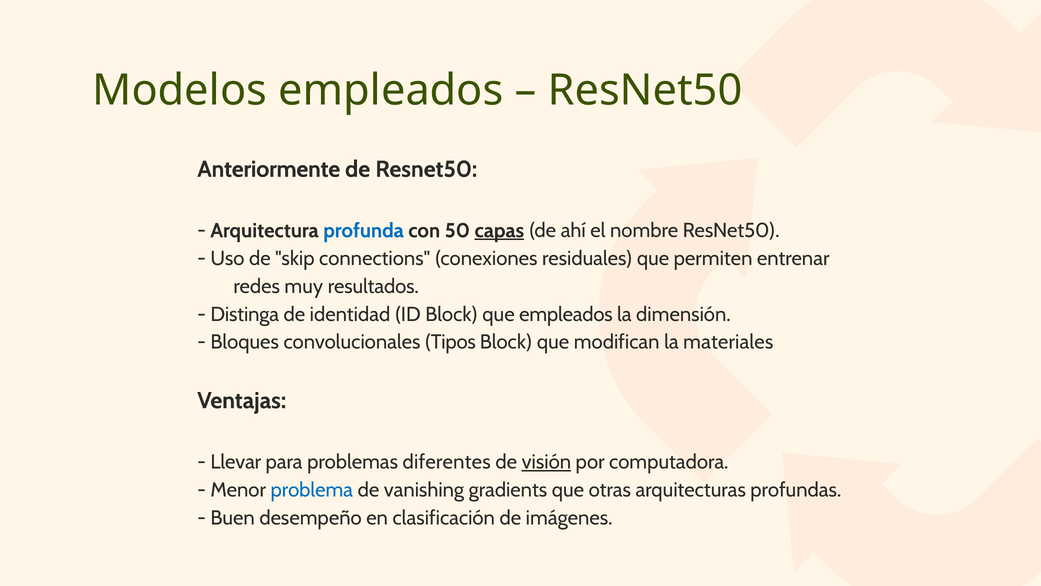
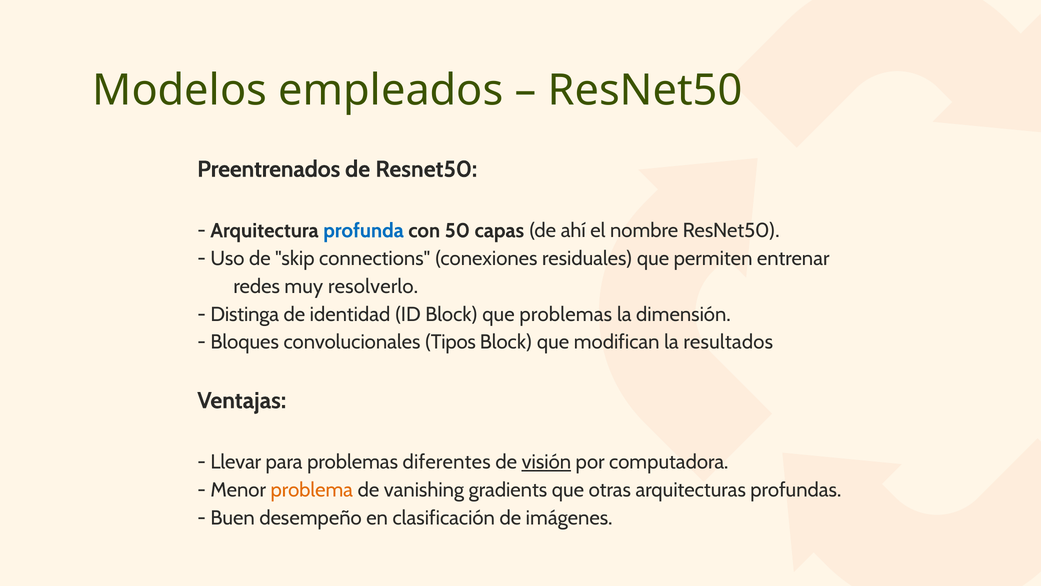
Anteriormente: Anteriormente -> Preentrenados (269, 169)
capas underline: present -> none (499, 230)
resultados: resultados -> resolverlo (373, 286)
que empleados: empleados -> problemas (566, 314)
materiales: materiales -> resultados (728, 342)
problema colour: blue -> orange (312, 490)
